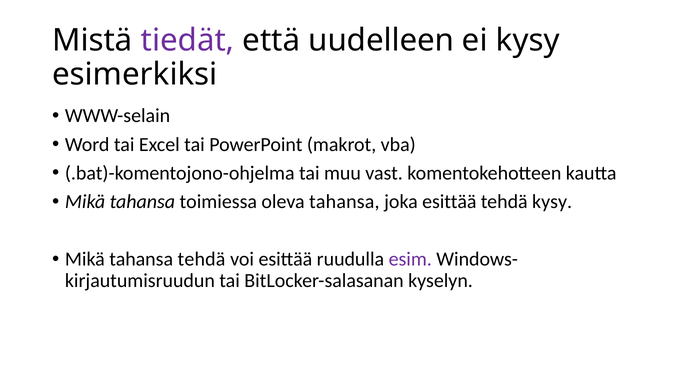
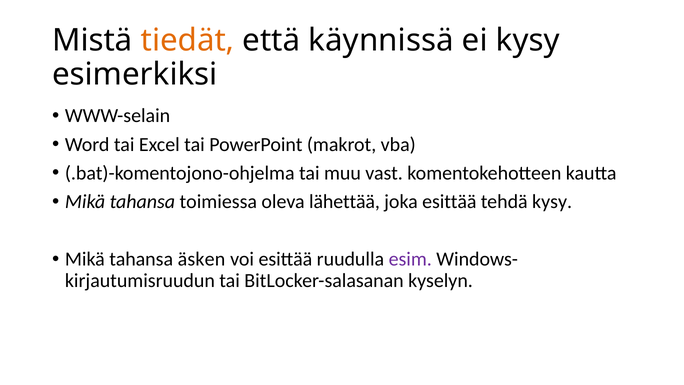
tiedät colour: purple -> orange (188, 41)
uudelleen: uudelleen -> käynnissä (381, 41)
oleva tahansa: tahansa -> lähettää (344, 202)
tahansa tehdä: tehdä -> äsken (201, 259)
